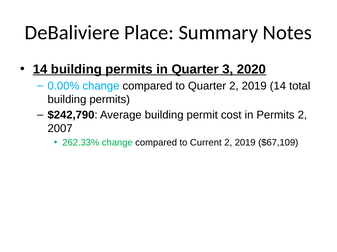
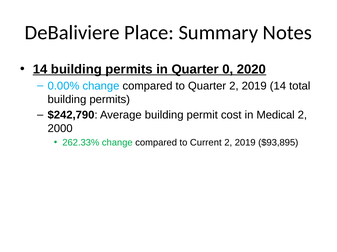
3: 3 -> 0 (228, 69)
in Permits: Permits -> Medical (276, 115)
2007: 2007 -> 2000 (60, 129)
$67,109: $67,109 -> $93,895 (278, 143)
